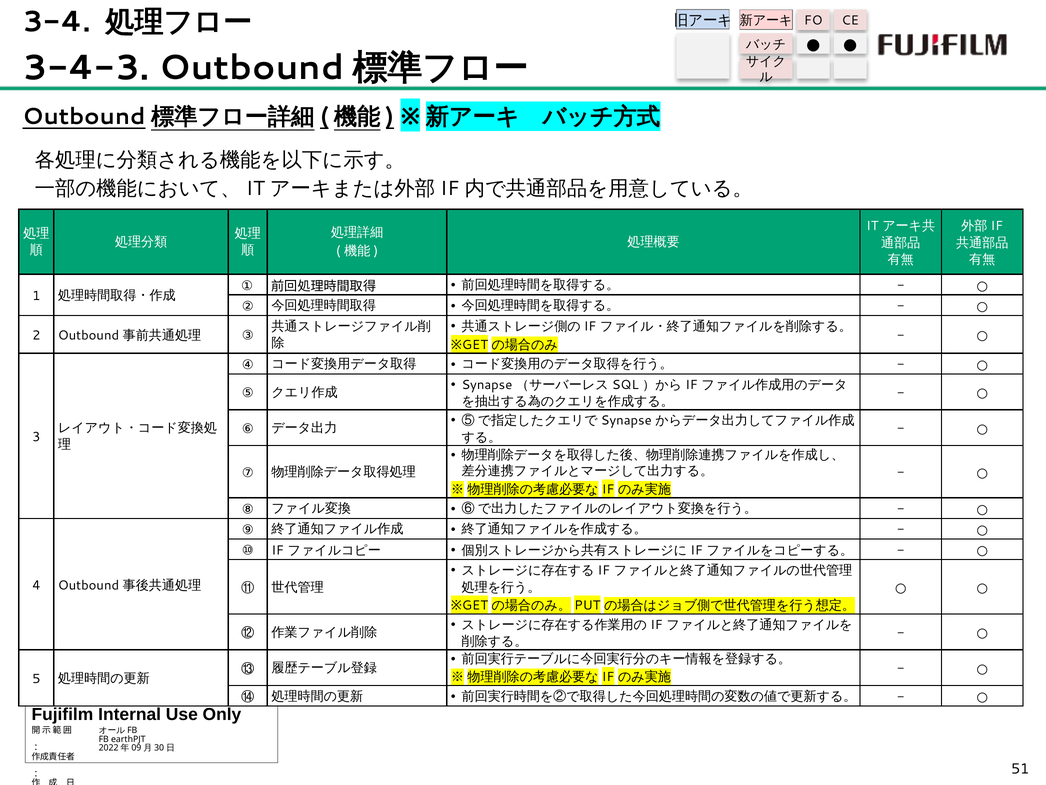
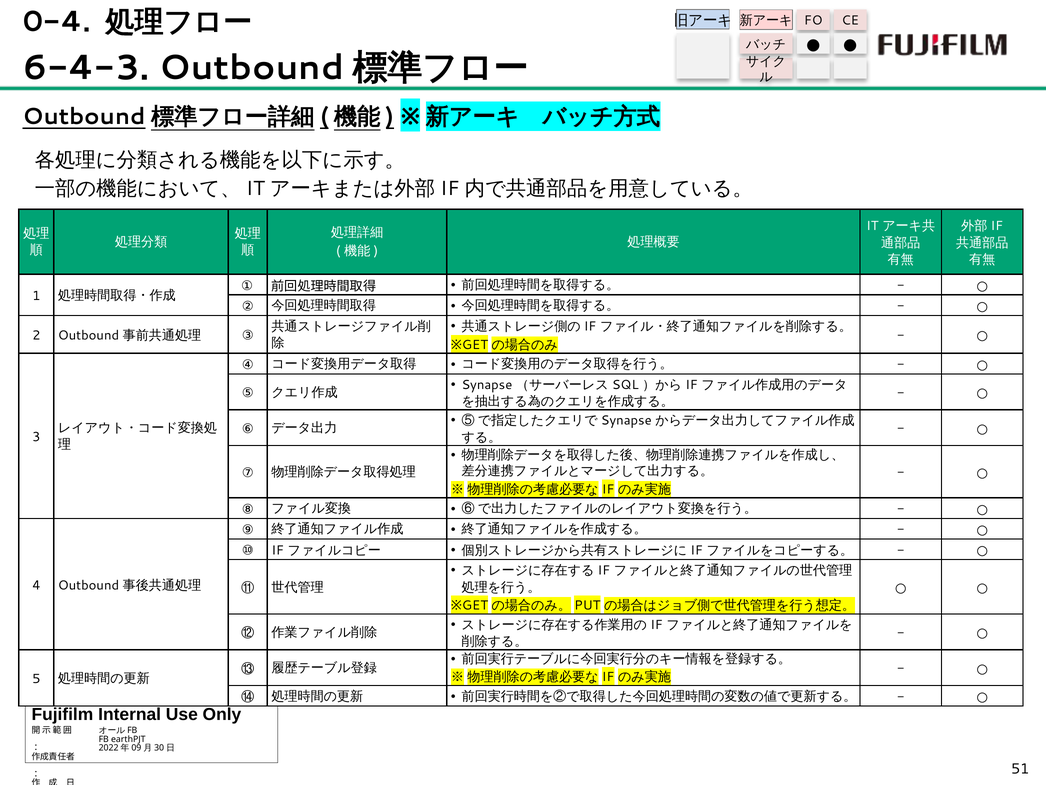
3-4: 3-4 -> 0-4 (57, 22)
3-4-3: 3-4-3 -> 6-4-3 (86, 67)
